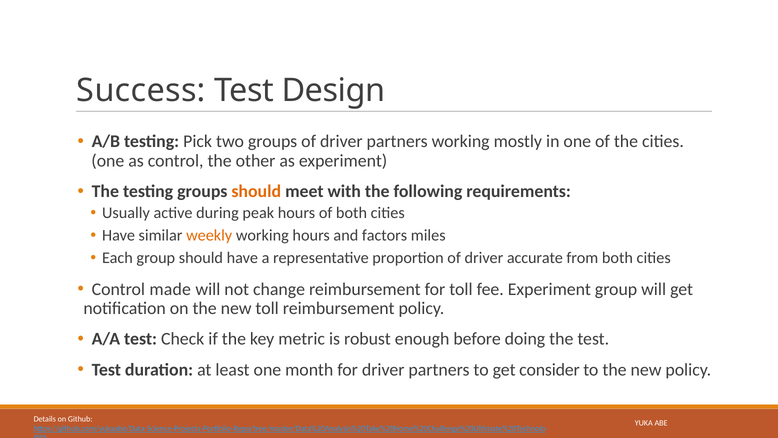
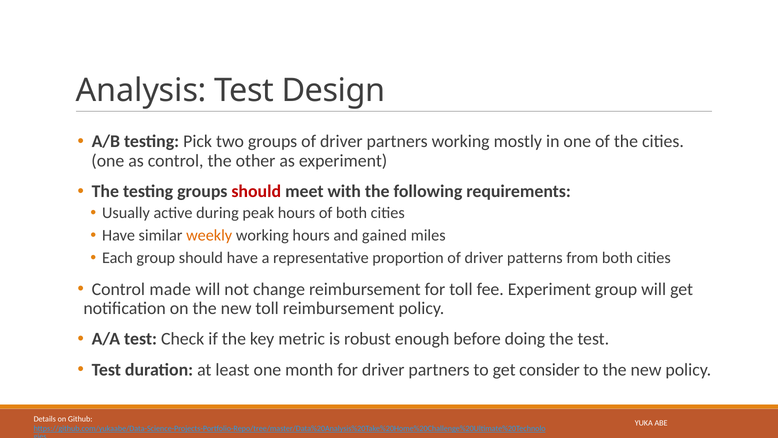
Success: Success -> Analysis (141, 91)
should colour: orange -> red (256, 191)
factors: factors -> gained (384, 235)
accurate: accurate -> patterns (535, 258)
